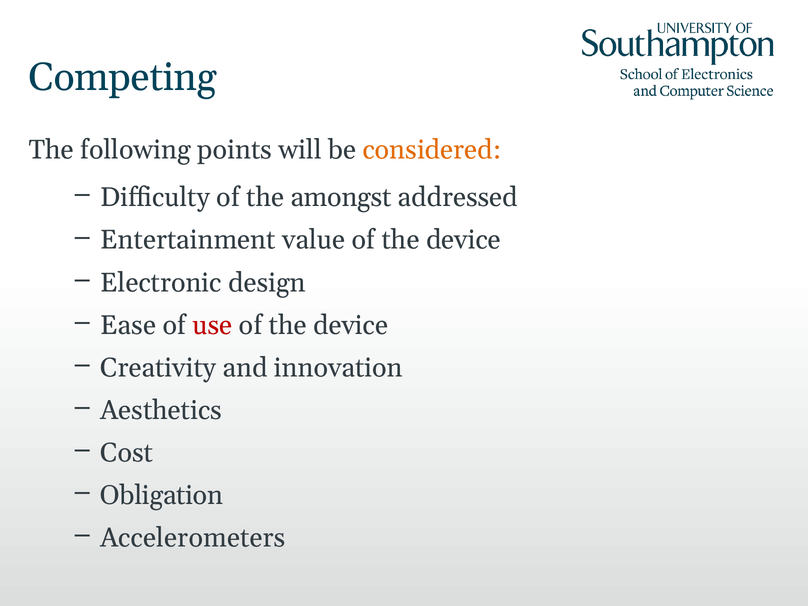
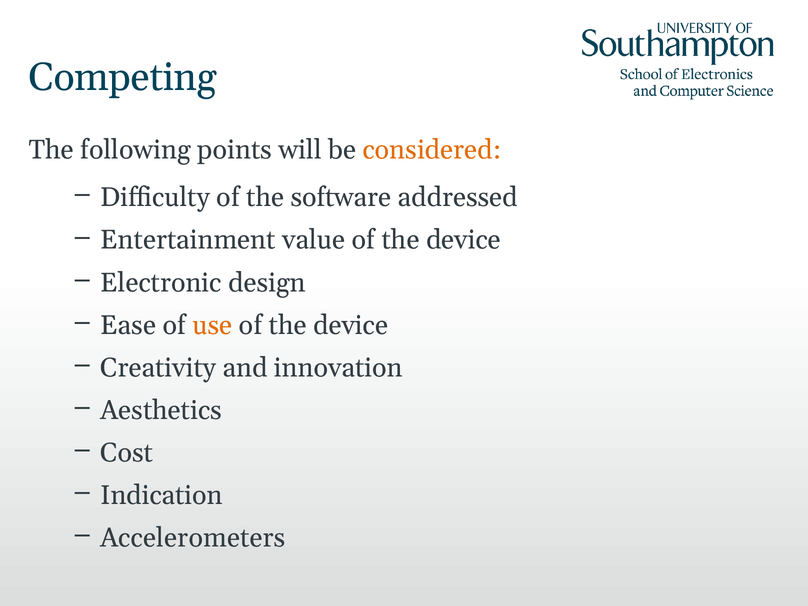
amongst: amongst -> software (341, 198)
use colour: red -> orange (212, 325)
Obligation: Obligation -> Indication (161, 495)
